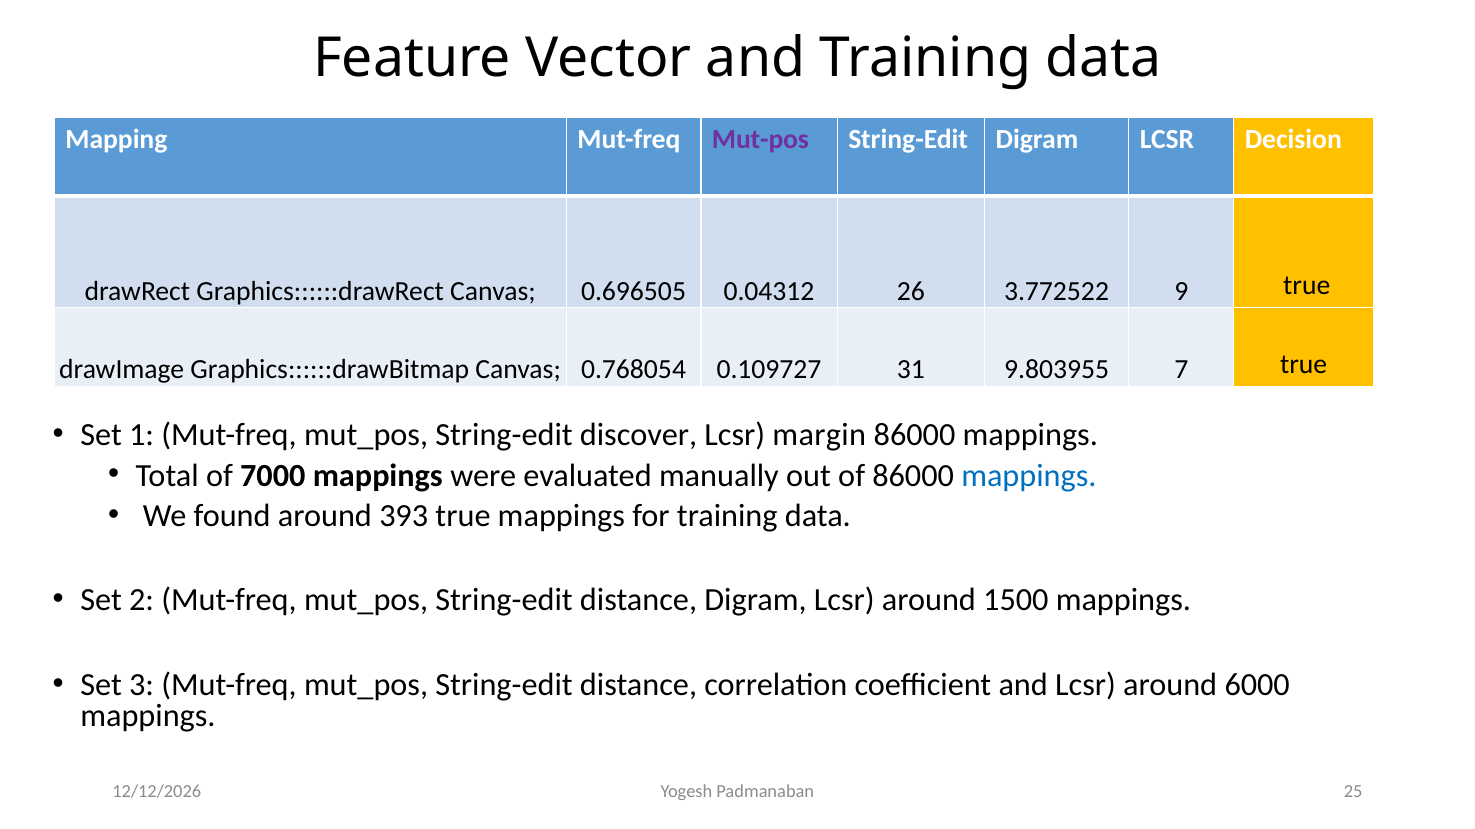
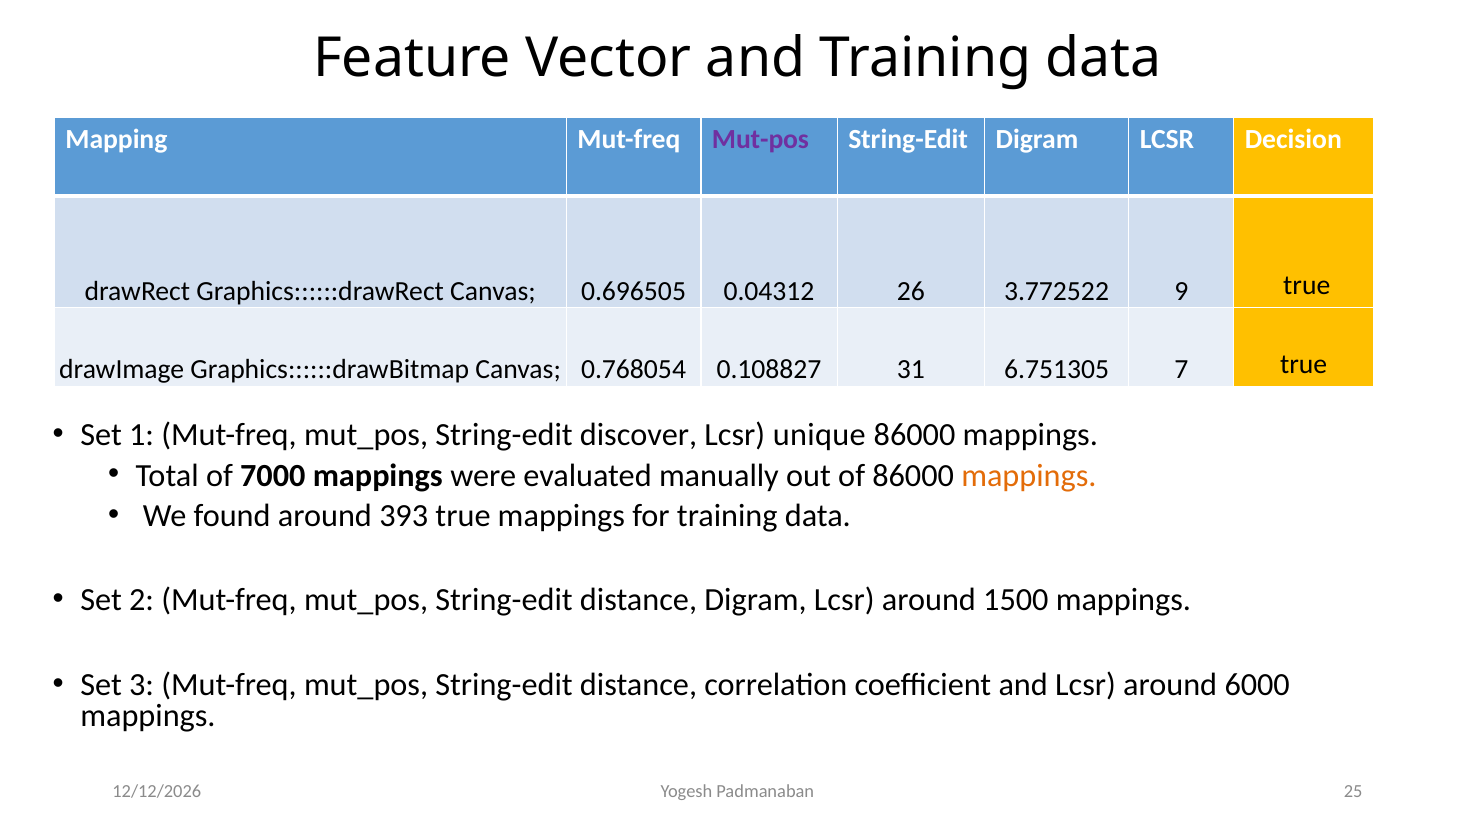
0.109727: 0.109727 -> 0.108827 (769, 370)
9.803955: 9.803955 -> 6.751305 (1057, 370)
margin: margin -> unique (819, 435)
mappings colour: blue -> orange (1029, 476)
